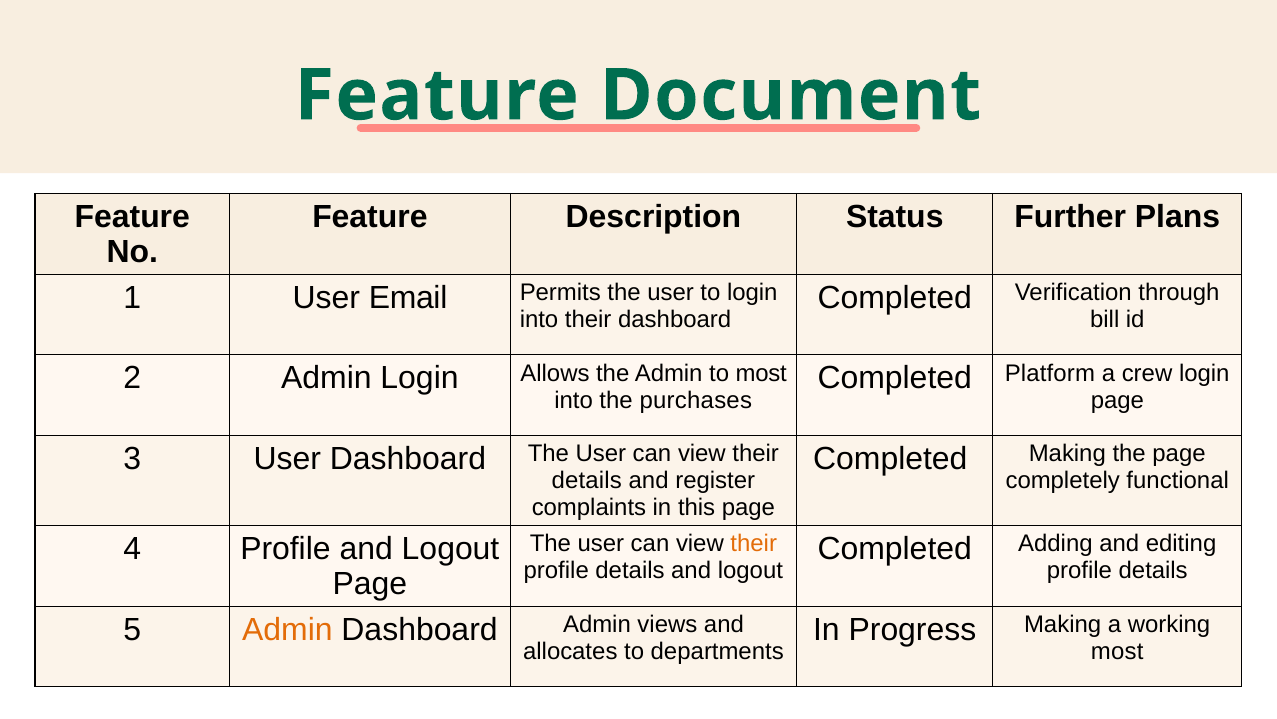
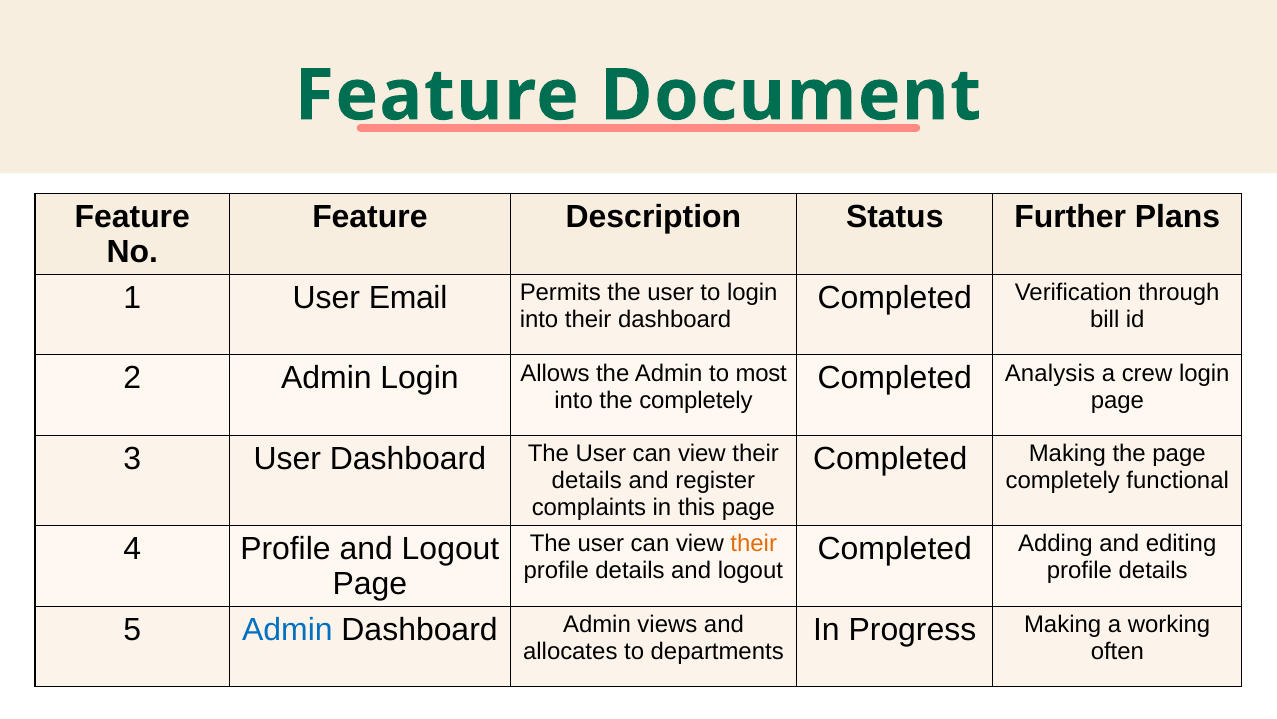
Platform: Platform -> Analysis (1050, 373)
the purchases: purchases -> completely (696, 400)
Admin colour: orange -> blue (287, 629)
most: most -> often (1117, 651)
